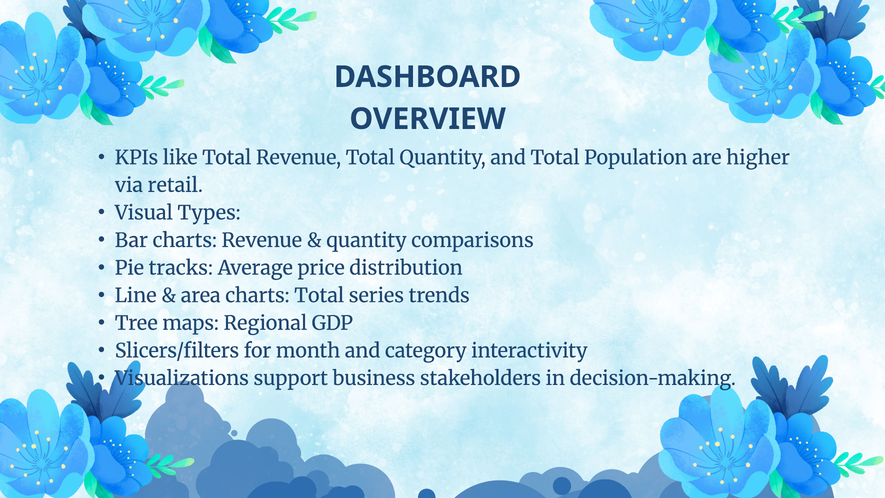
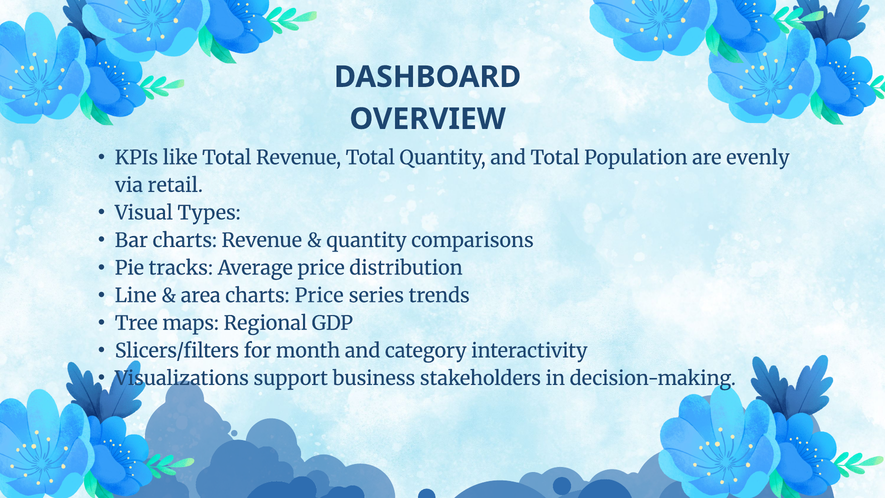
higher: higher -> evenly (758, 158)
charts Total: Total -> Price (319, 296)
